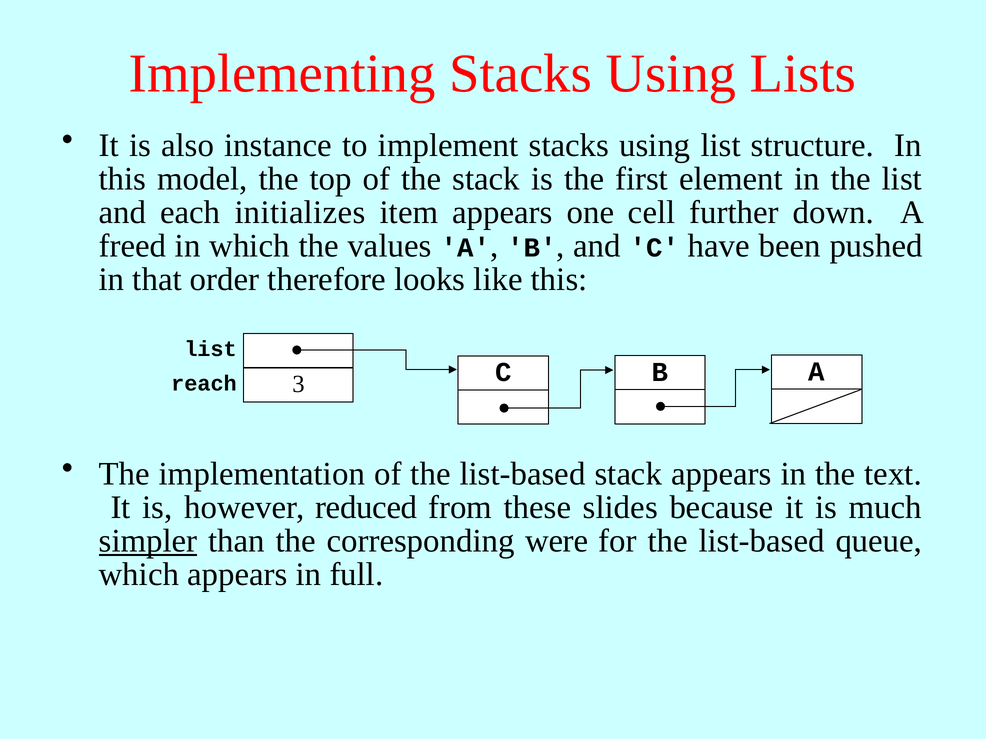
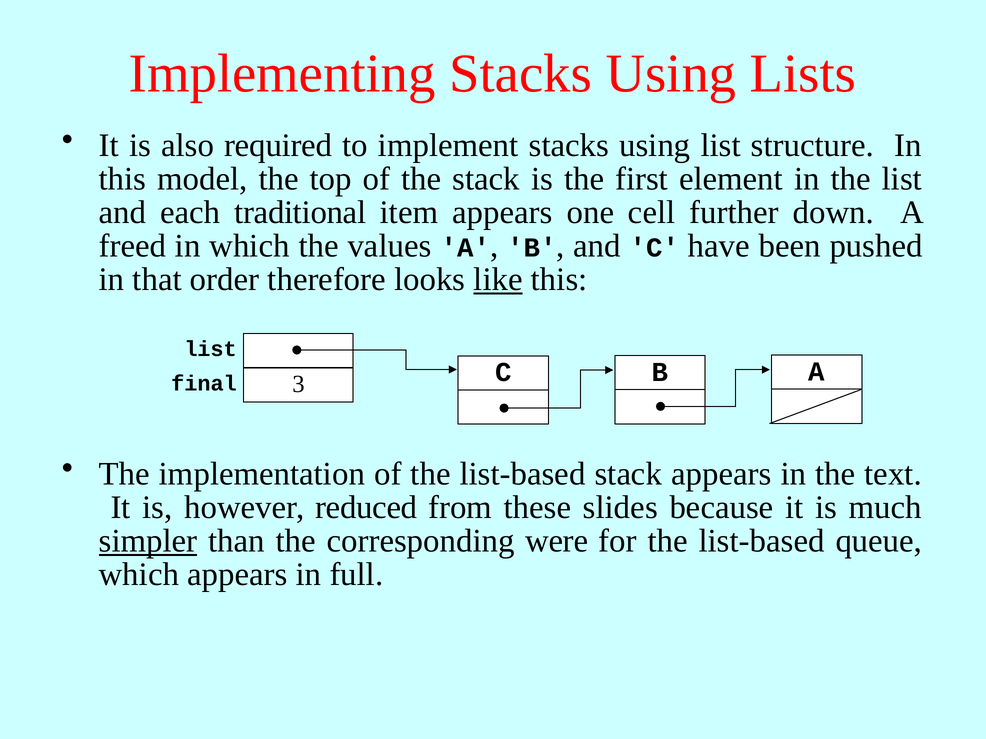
instance: instance -> required (278, 145)
initializes: initializes -> traditional (300, 213)
like underline: none -> present (498, 280)
reach: reach -> final (204, 384)
